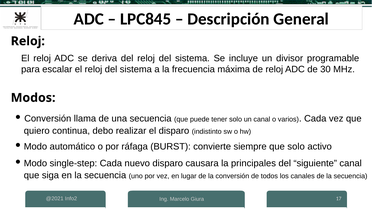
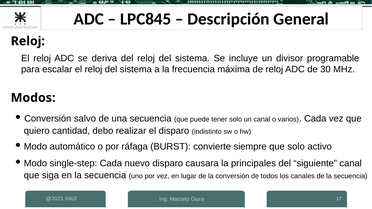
llama: llama -> salvo (85, 119)
continua: continua -> cantidad (71, 131)
